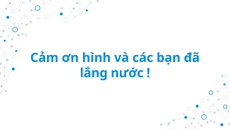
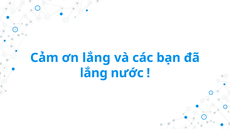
ơn hình: hình -> lắng (96, 58)
